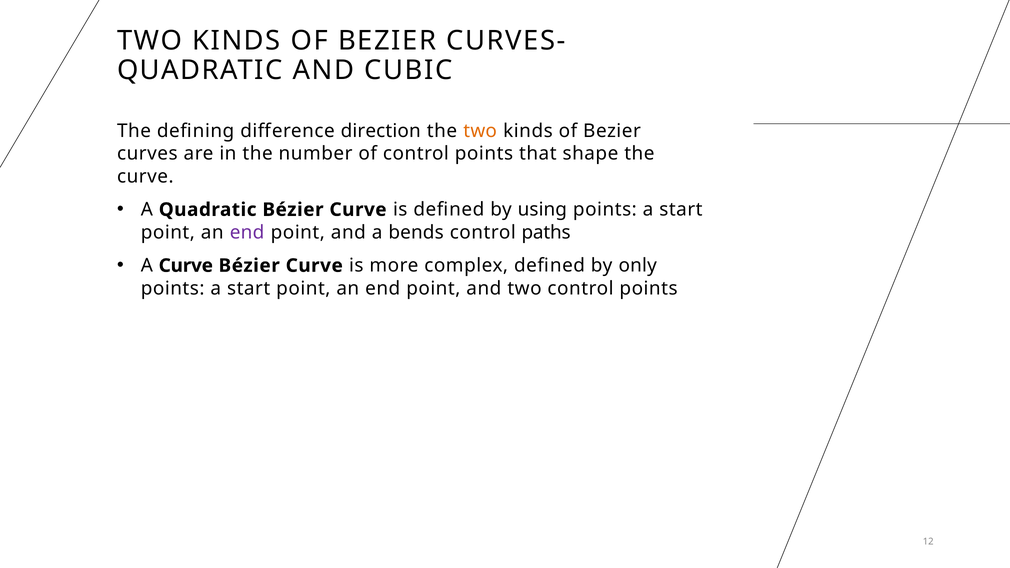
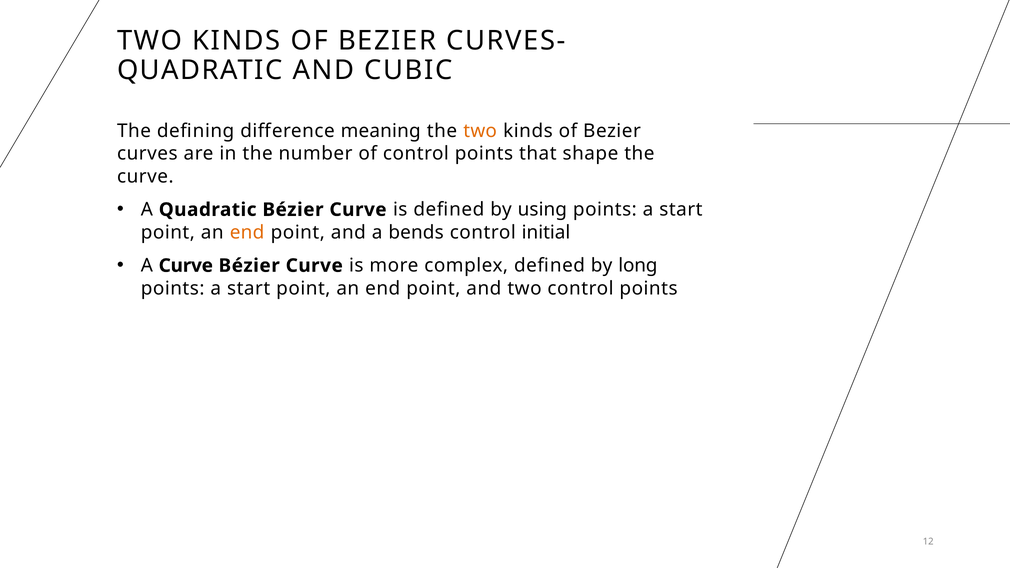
direction: direction -> meaning (381, 131)
end colour: purple -> orange (247, 232)
paths: paths -> initial (546, 232)
only: only -> long (638, 266)
